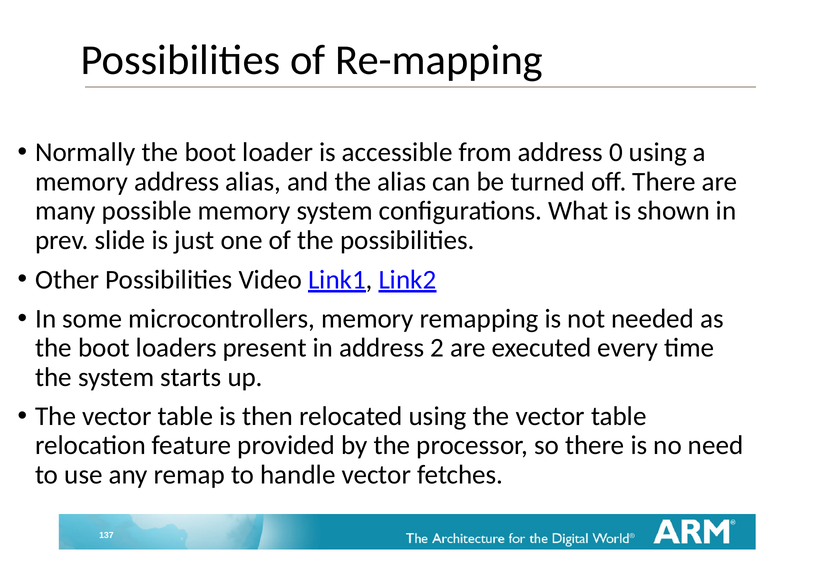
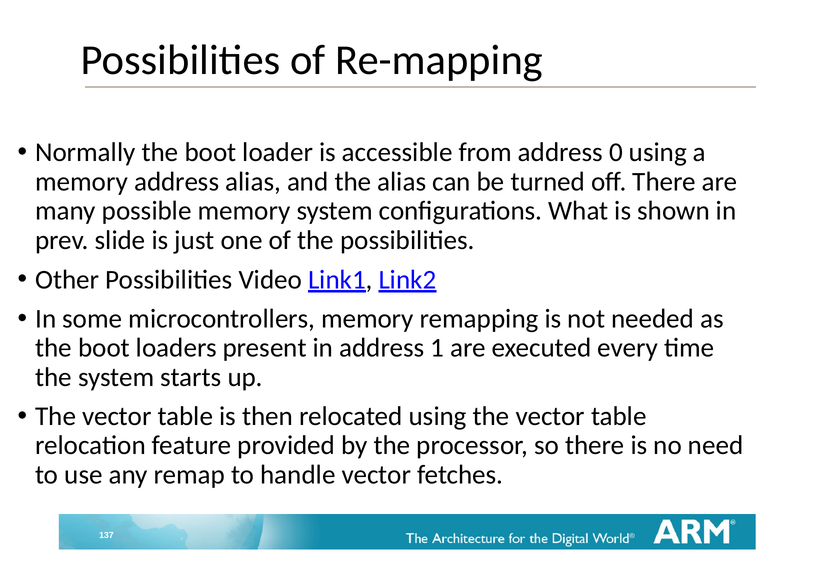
2: 2 -> 1 (437, 348)
